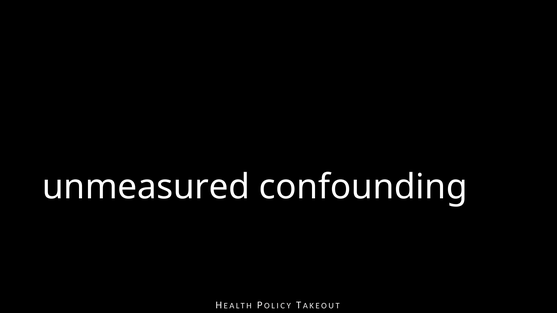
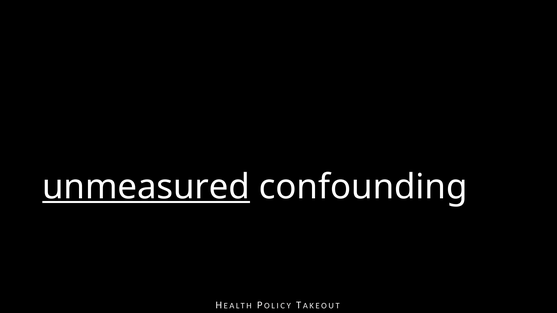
unmeasured underline: none -> present (146, 187)
